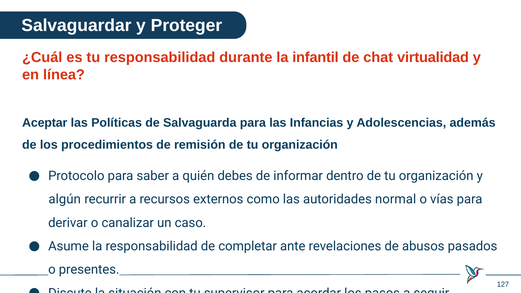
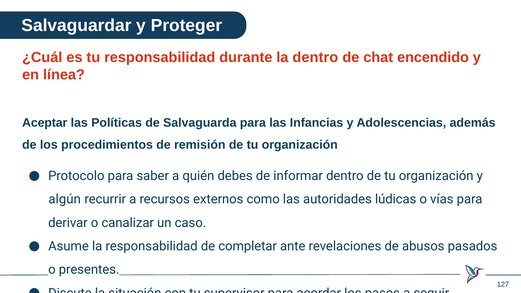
la infantil: infantil -> dentro (315, 57)
virtualidad: virtualidad -> encendido (433, 57)
normal: normal -> lúdicas (396, 199)
